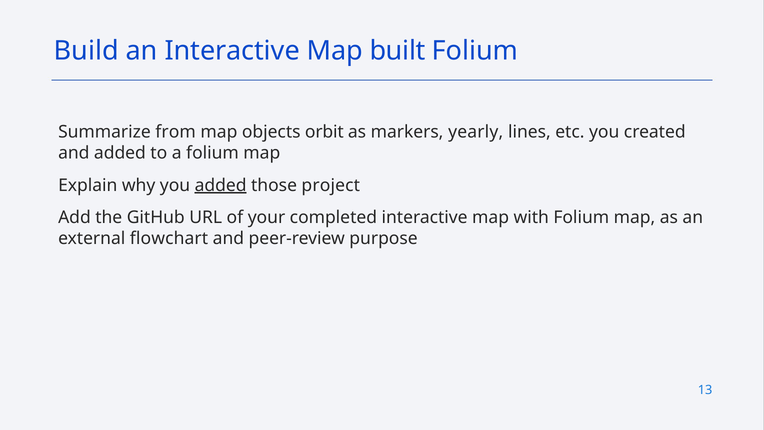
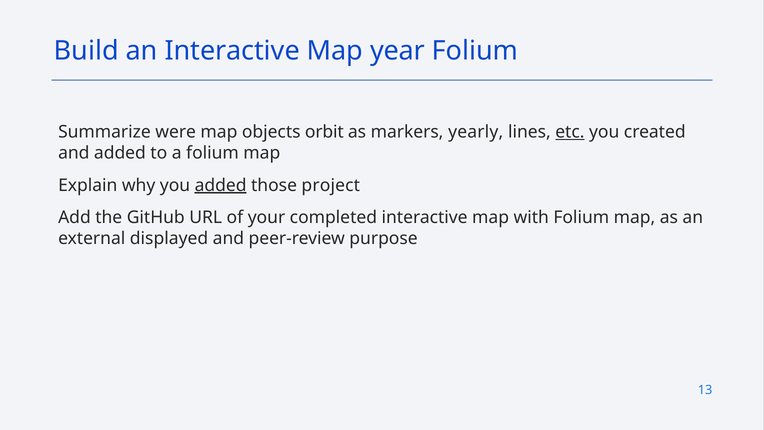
built: built -> year (398, 51)
from: from -> were (176, 132)
etc underline: none -> present (570, 132)
flowchart: flowchart -> displayed (169, 238)
